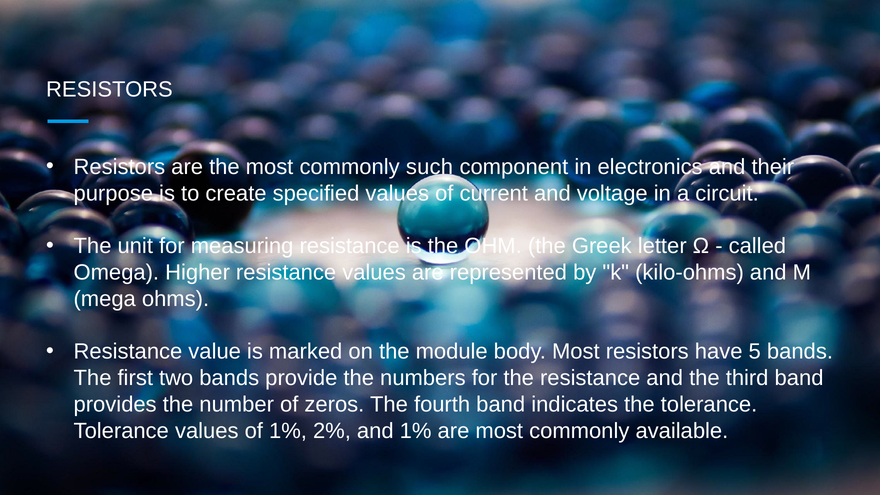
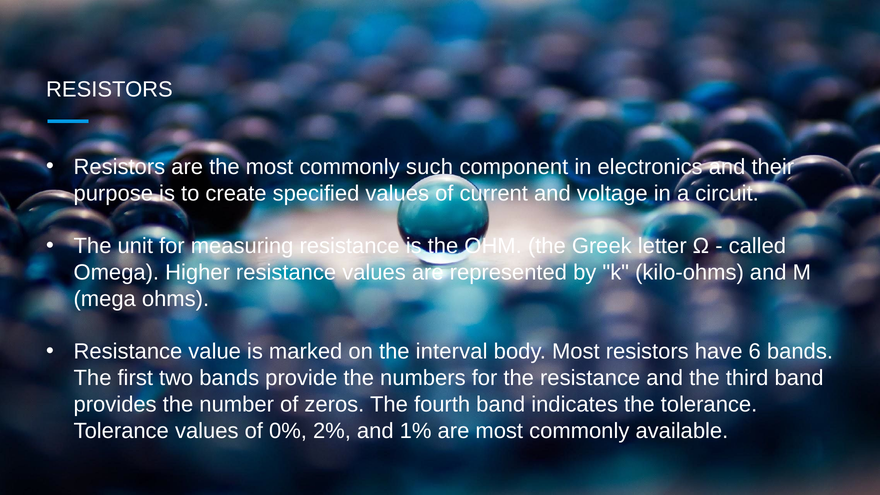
module: module -> interval (452, 352)
5: 5 -> 6 (755, 352)
of 1%: 1% -> 0% (288, 431)
